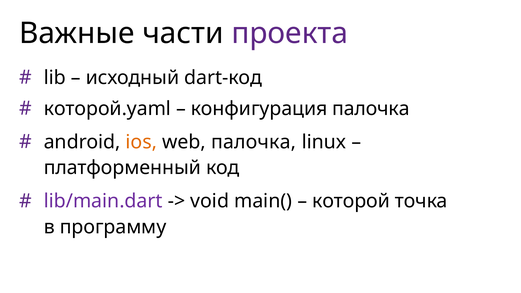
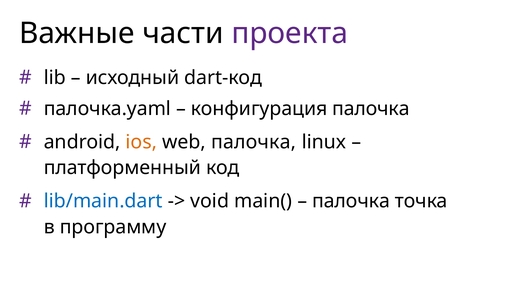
которой.yaml: которой.yaml -> палочка.yaml (107, 109)
lib/main.dart colour: purple -> blue (103, 201)
которой: которой -> палочка (351, 201)
